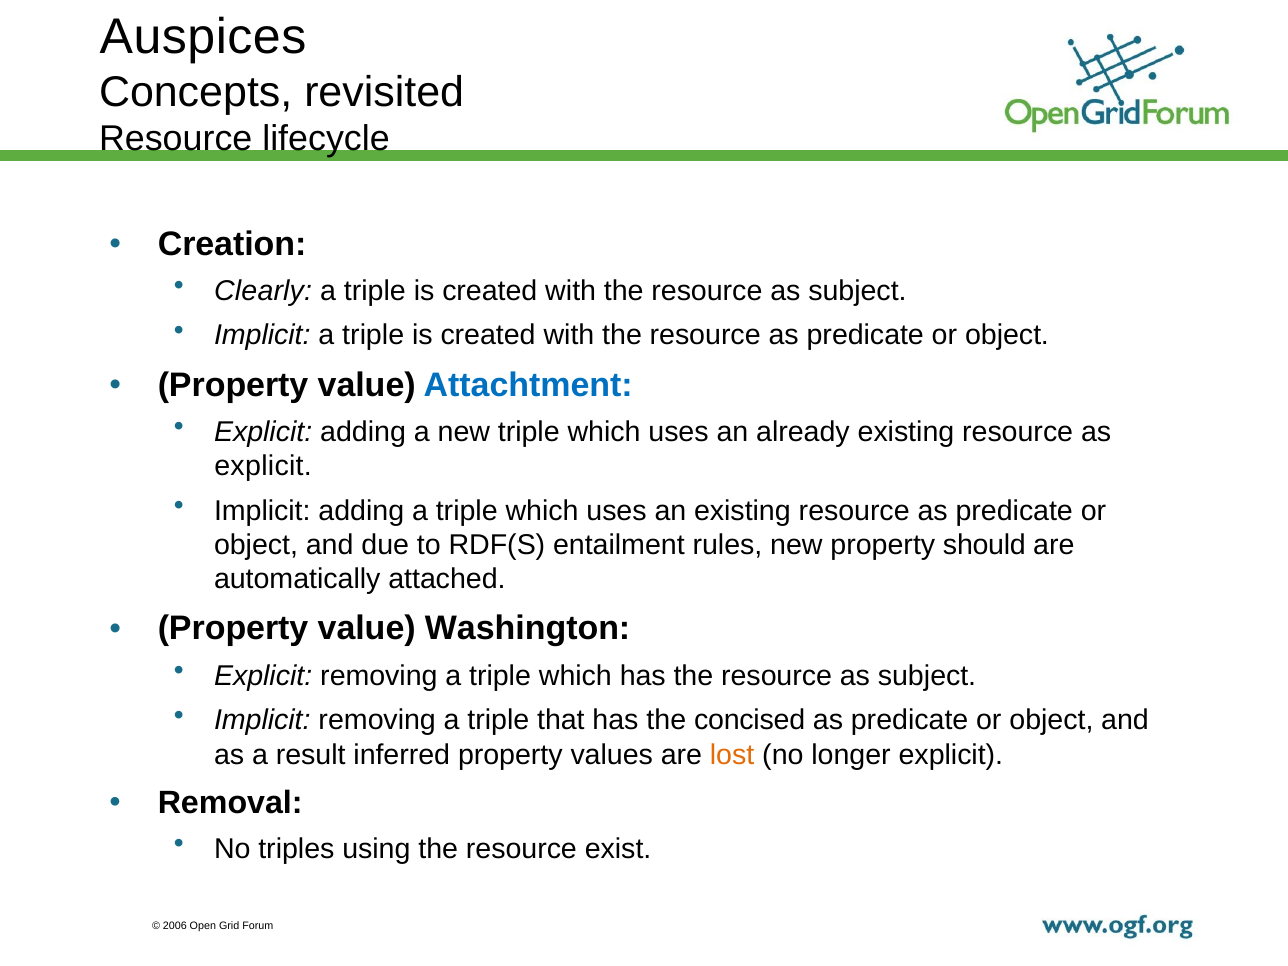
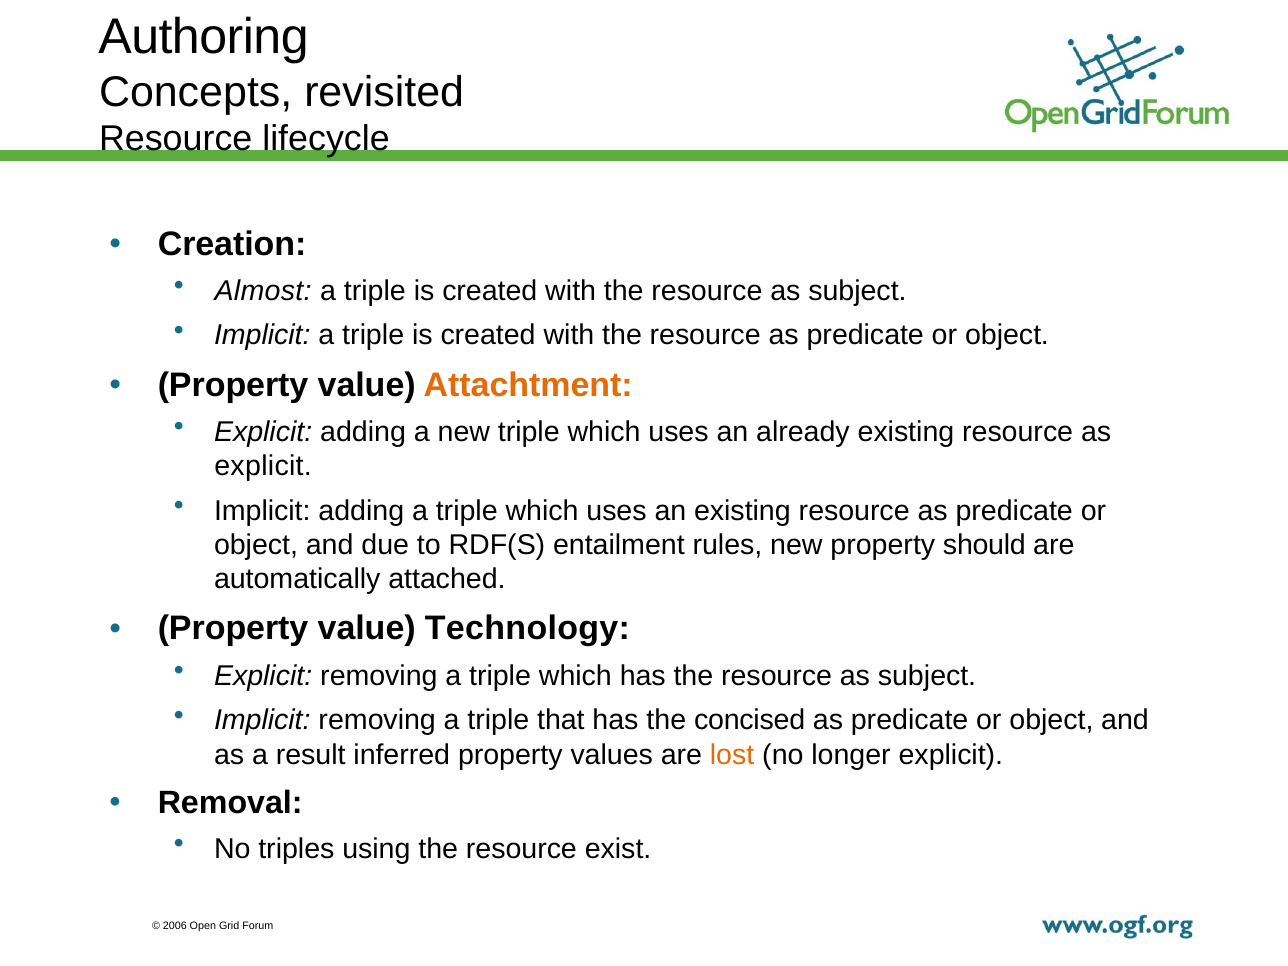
Auspices: Auspices -> Authoring (204, 37)
Clearly: Clearly -> Almost (263, 291)
Attachtment colour: blue -> orange (528, 385)
Washington: Washington -> Technology (527, 629)
